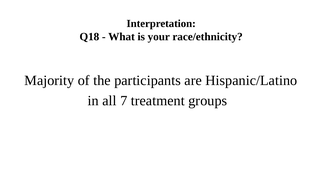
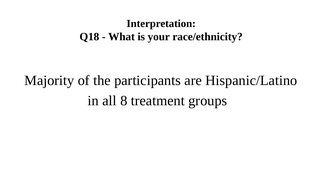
7: 7 -> 8 (124, 101)
